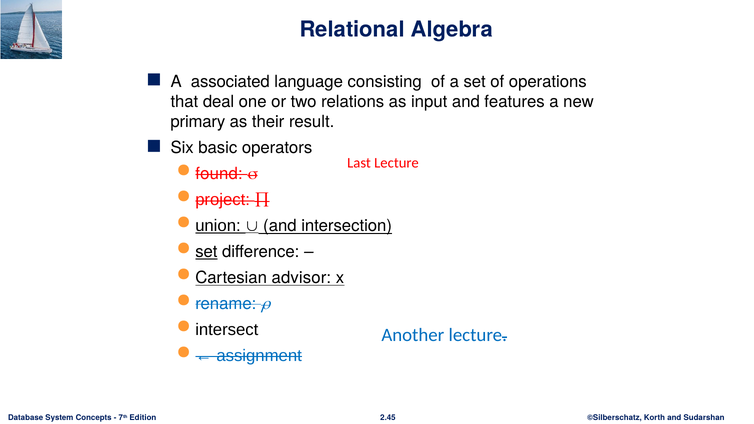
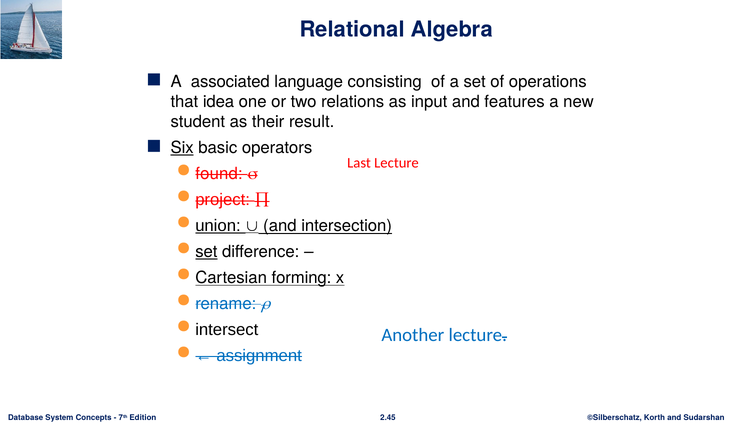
deal: deal -> idea (219, 102)
primary: primary -> student (198, 122)
Six underline: none -> present (182, 148)
advisor: advisor -> forming (301, 278)
